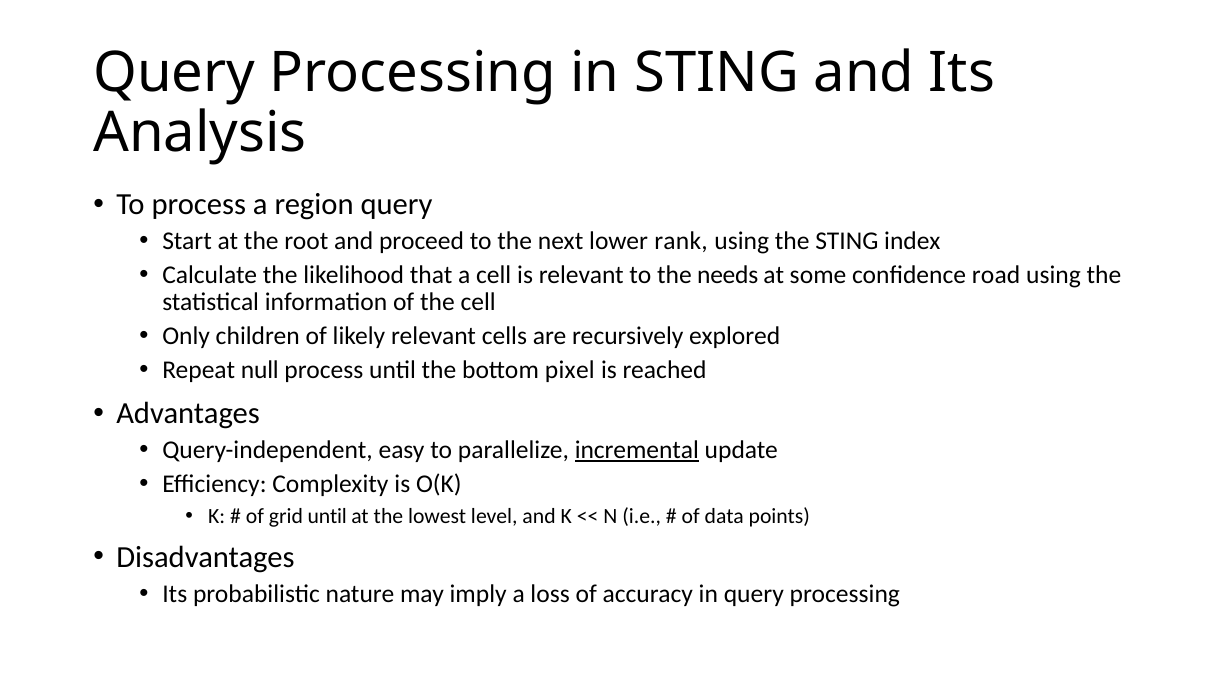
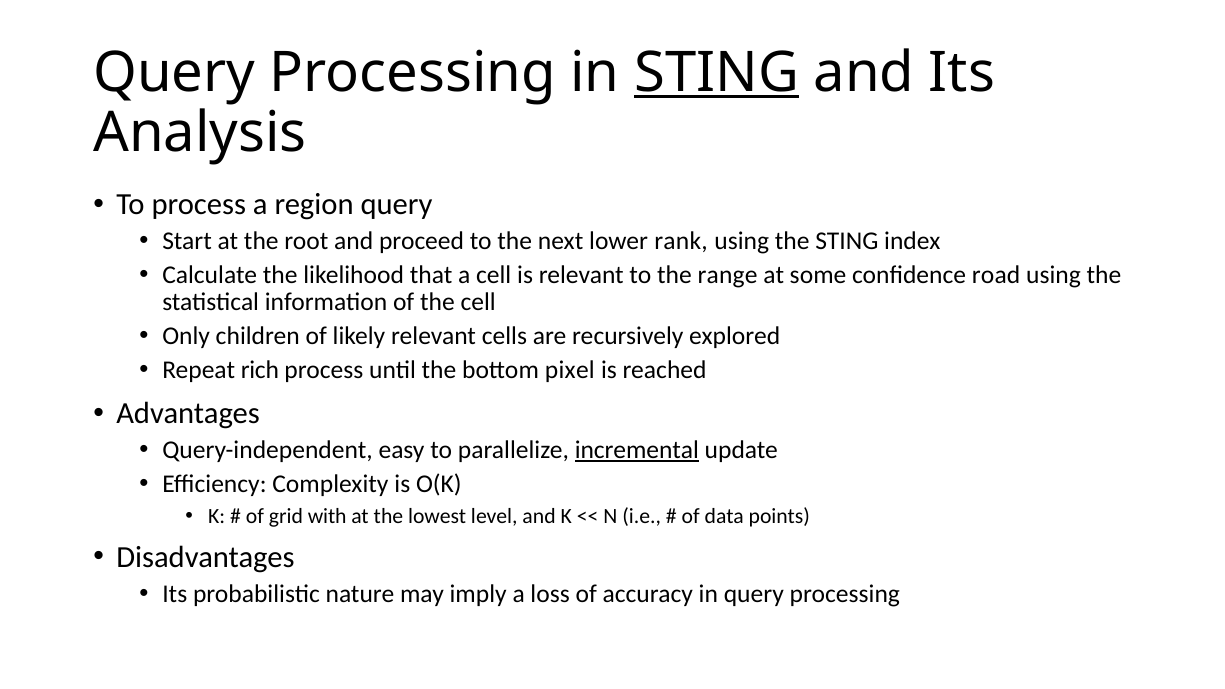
STING underline: none -> present (717, 73)
needs: needs -> range (727, 275)
null: null -> rich (260, 370)
grid until: until -> with (327, 516)
